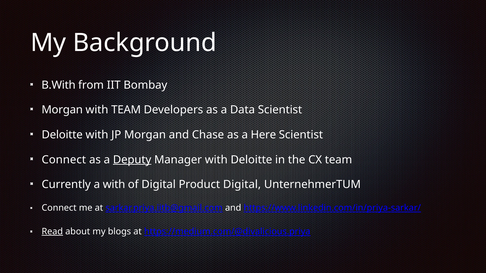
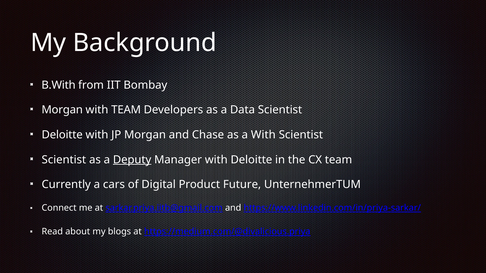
a Here: Here -> With (263, 135)
Connect: Connect -> Scientist (64, 160)
a with: with -> cars (114, 185)
Product Digital: Digital -> Future (242, 185)
Read underline: present -> none (52, 232)
